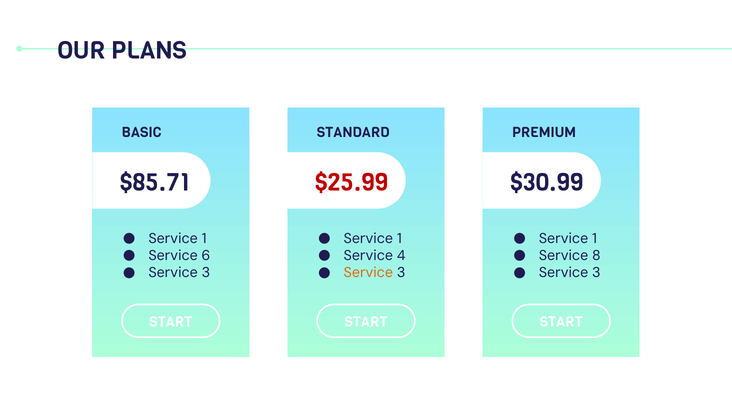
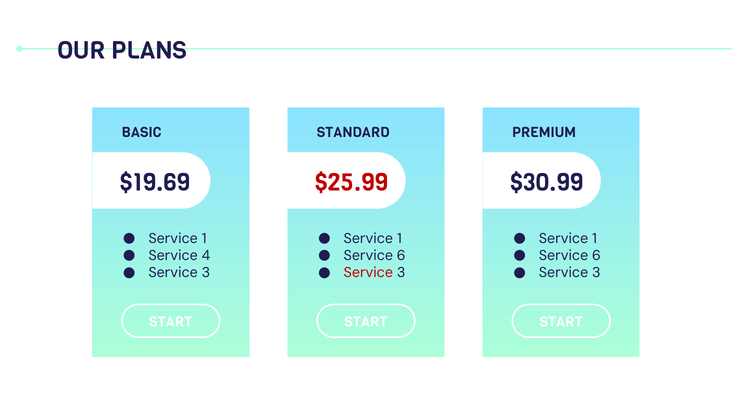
$85.71: $85.71 -> $19.69 (155, 182)
6: 6 -> 4 (206, 255)
4: 4 -> 6 (401, 255)
8: 8 -> 6 (596, 255)
Service colour: orange -> red (368, 273)
